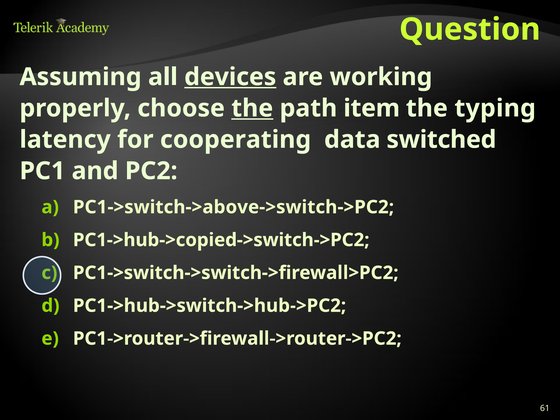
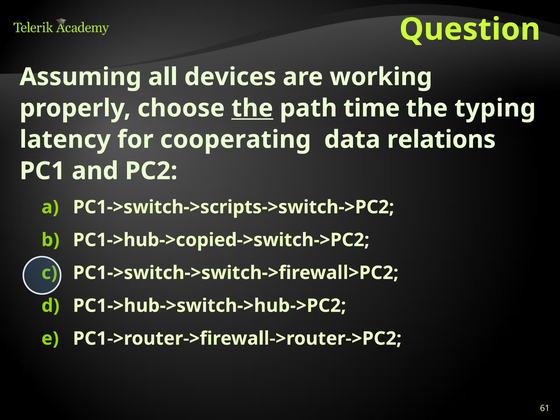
devices underline: present -> none (230, 77)
item: item -> time (372, 108)
switched: switched -> relations (441, 140)
PC1->switch->above->switch->PC2: PC1->switch->above->switch->PC2 -> PC1->switch->scripts->switch->PC2 (234, 207)
